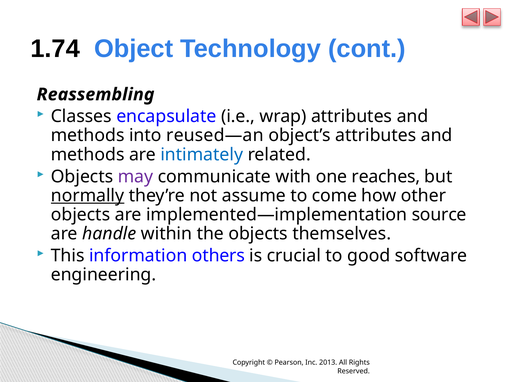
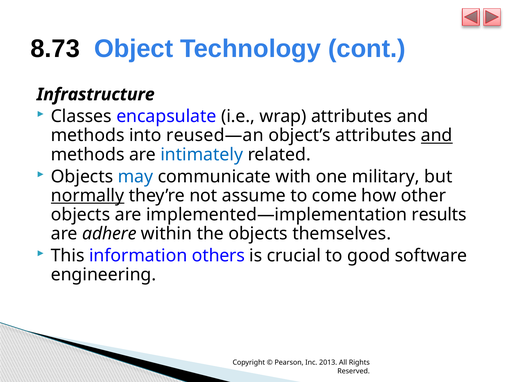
1.74: 1.74 -> 8.73 (55, 49)
Reassembling: Reassembling -> Infrastructure (96, 94)
and underline: none -> present (437, 135)
may colour: purple -> blue (136, 176)
reaches: reaches -> military (386, 176)
source: source -> results (439, 215)
handle: handle -> adhere (109, 234)
